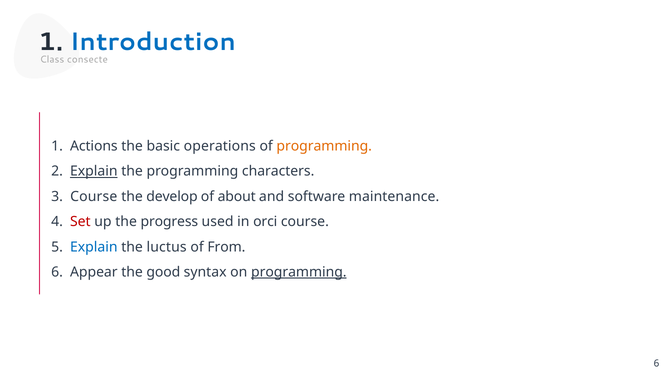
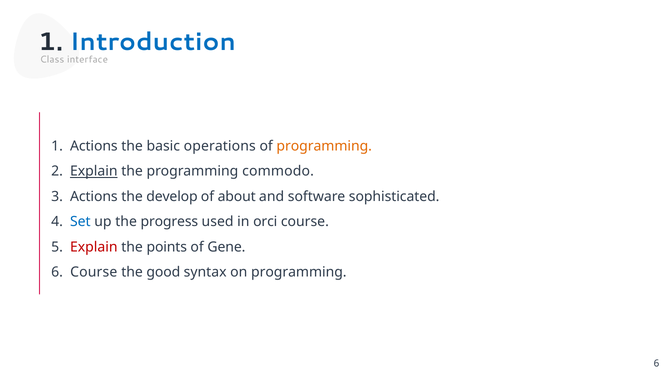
consecte: consecte -> interface (88, 60)
characters: characters -> commodo (278, 171)
Course: Course -> Actions (94, 197)
maintenance: maintenance -> sophisticated (394, 197)
Set colour: red -> blue (80, 222)
Explain colour: blue -> red (94, 247)
luctus: luctus -> points (167, 247)
From: From -> Gene (226, 247)
6 Appear: Appear -> Course (94, 272)
programming underline: present -> none (299, 272)
